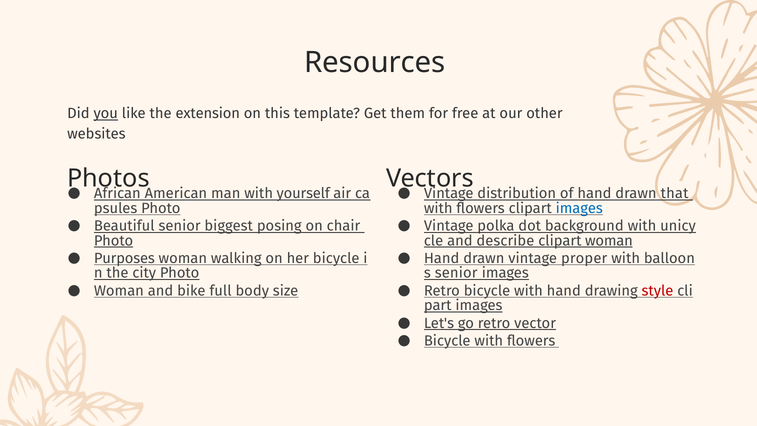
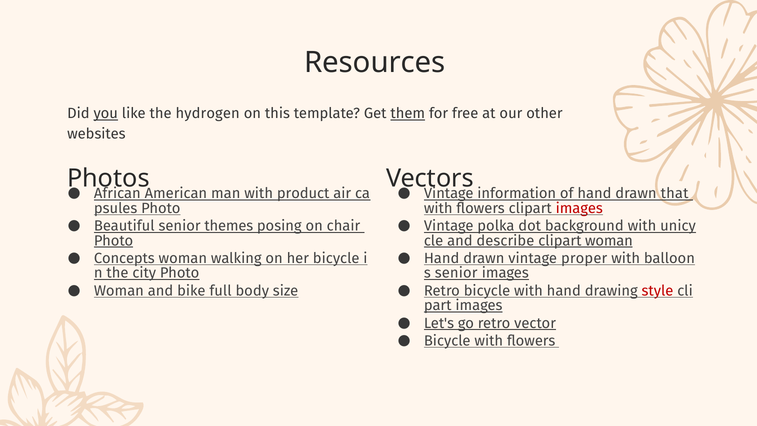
extension: extension -> hydrogen (208, 114)
them underline: none -> present (408, 114)
yourself: yourself -> product (303, 193)
distribution: distribution -> information (517, 193)
images colour: blue -> red (579, 208)
biggest: biggest -> themes (229, 226)
Purposes: Purposes -> Concepts (124, 258)
